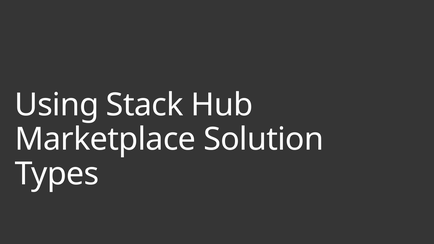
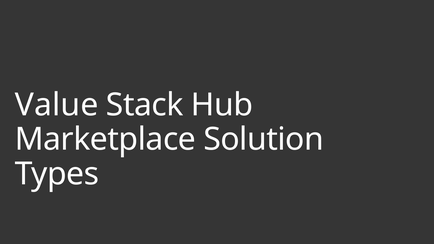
Using: Using -> Value (57, 105)
